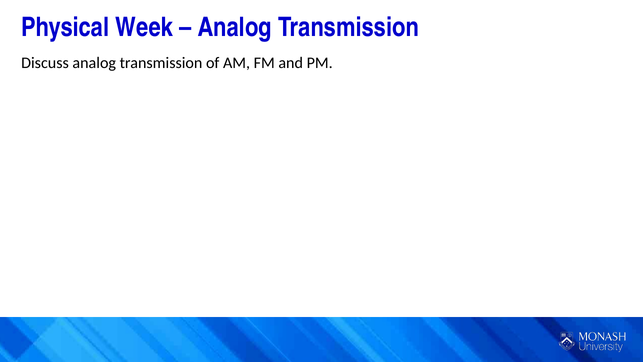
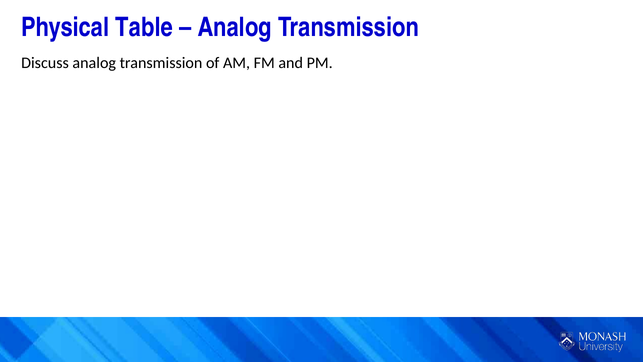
Week: Week -> Table (144, 28)
